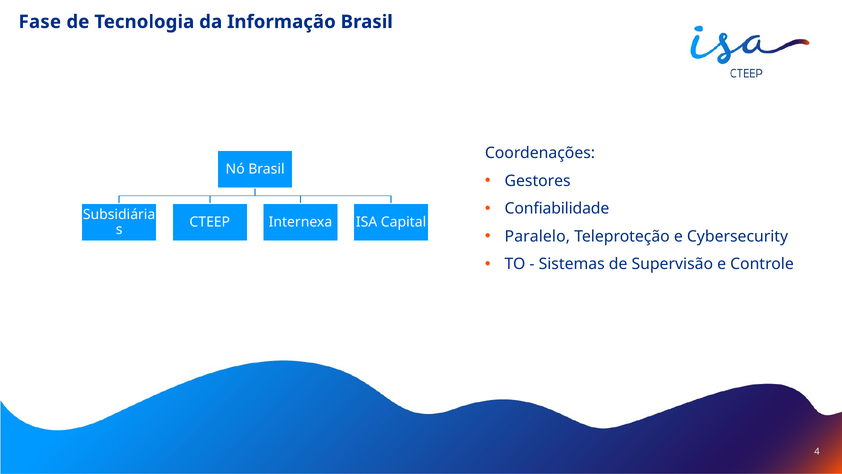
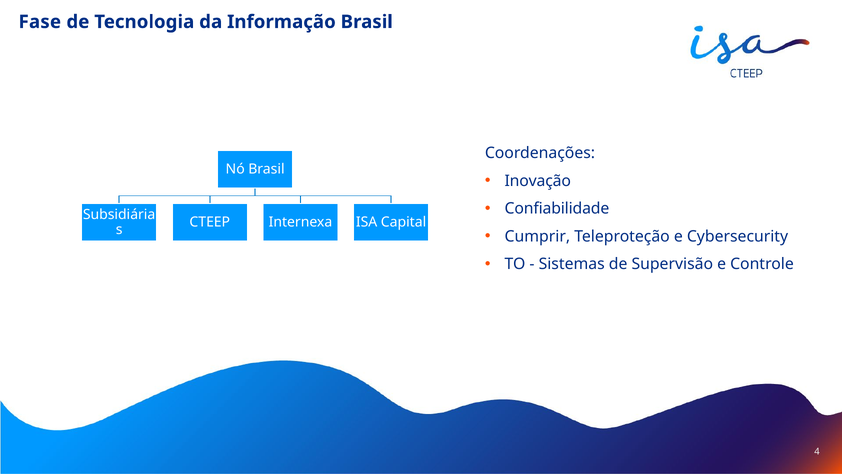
Gestores: Gestores -> Inovação (538, 181)
Paralelo: Paralelo -> Cumprir (537, 236)
